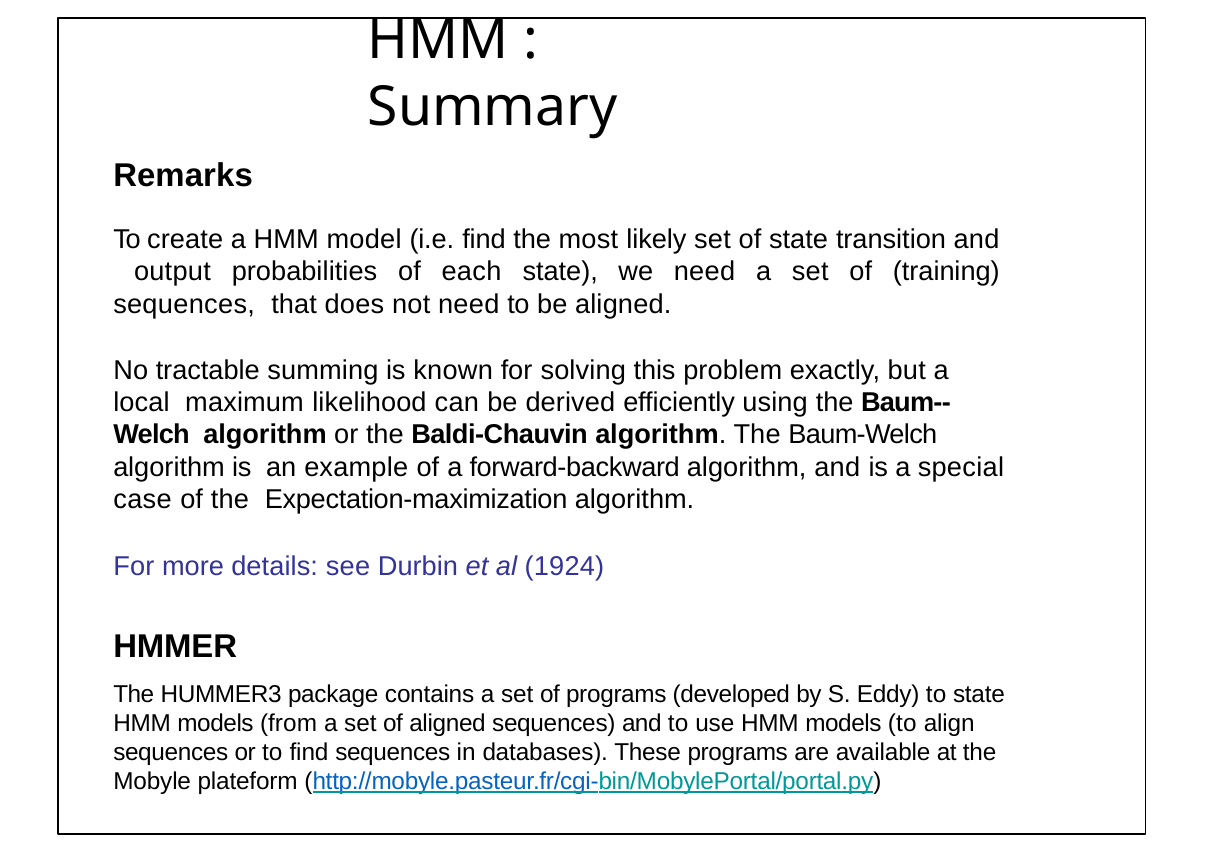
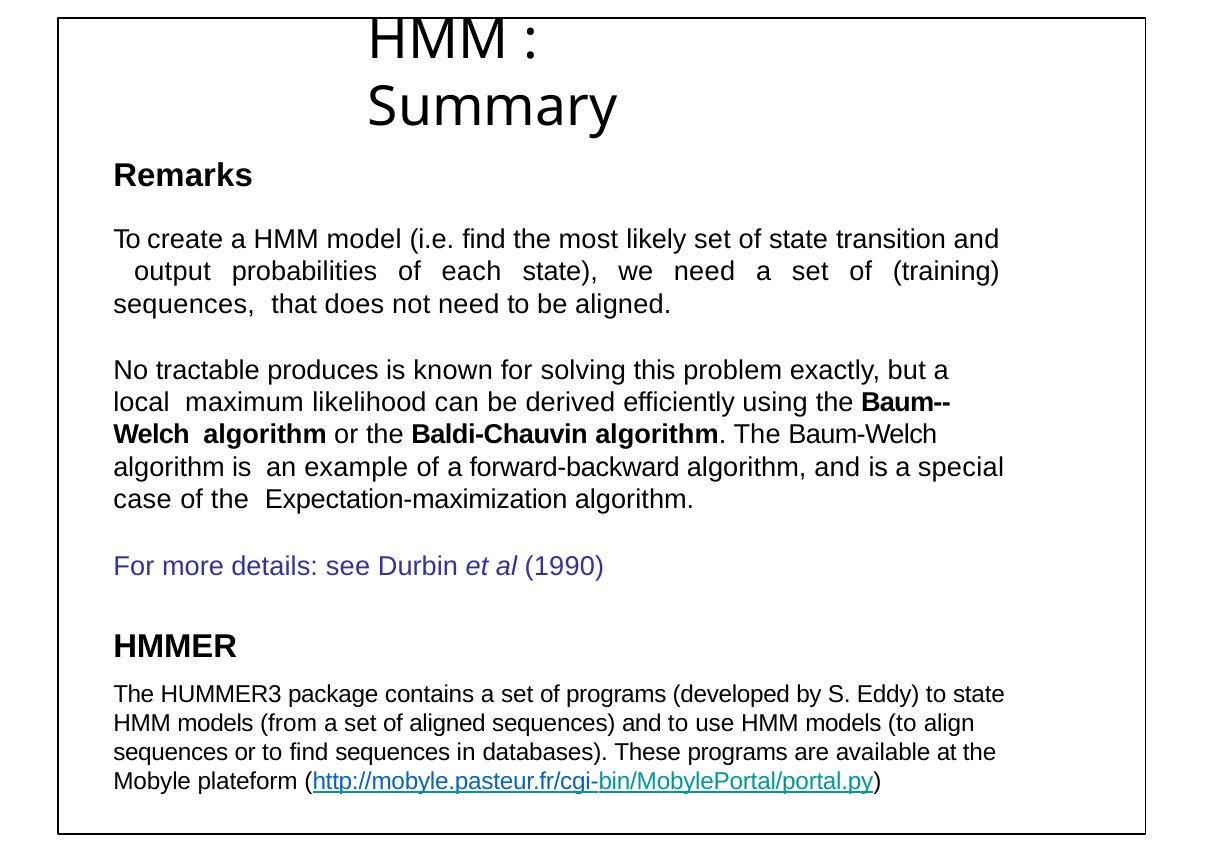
summing: summing -> produces (323, 370)
1924: 1924 -> 1990 (564, 566)
